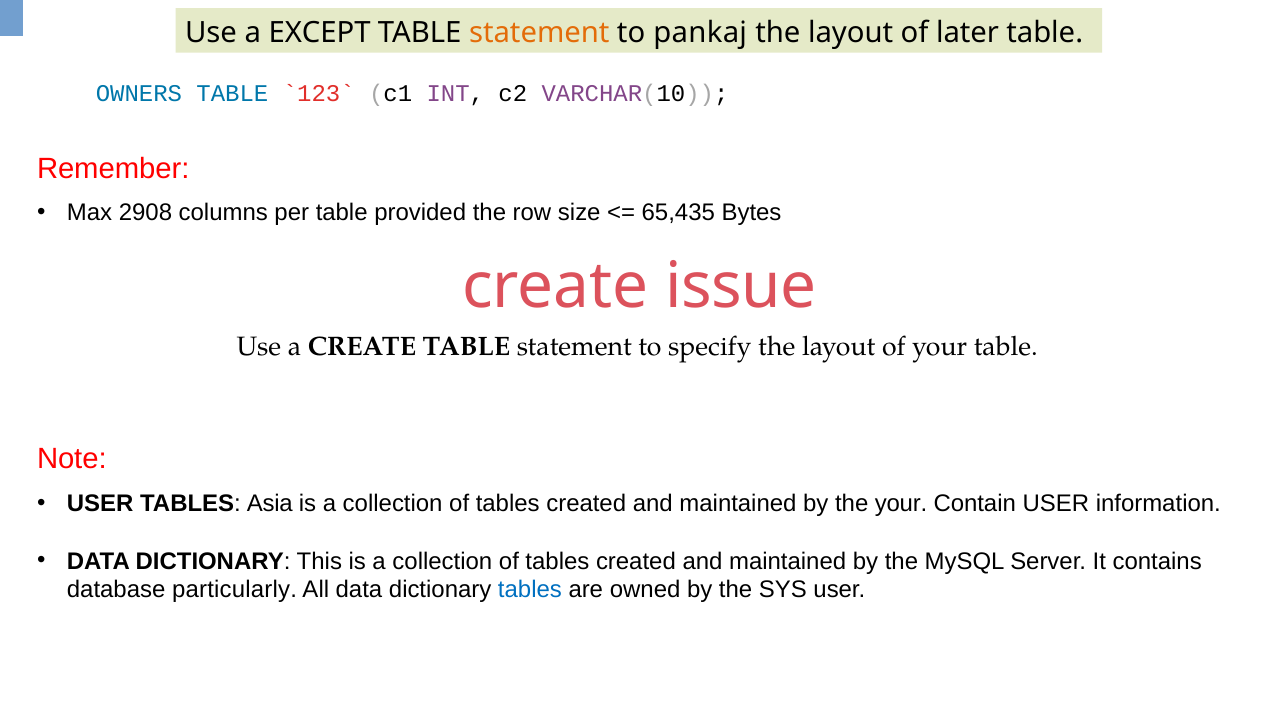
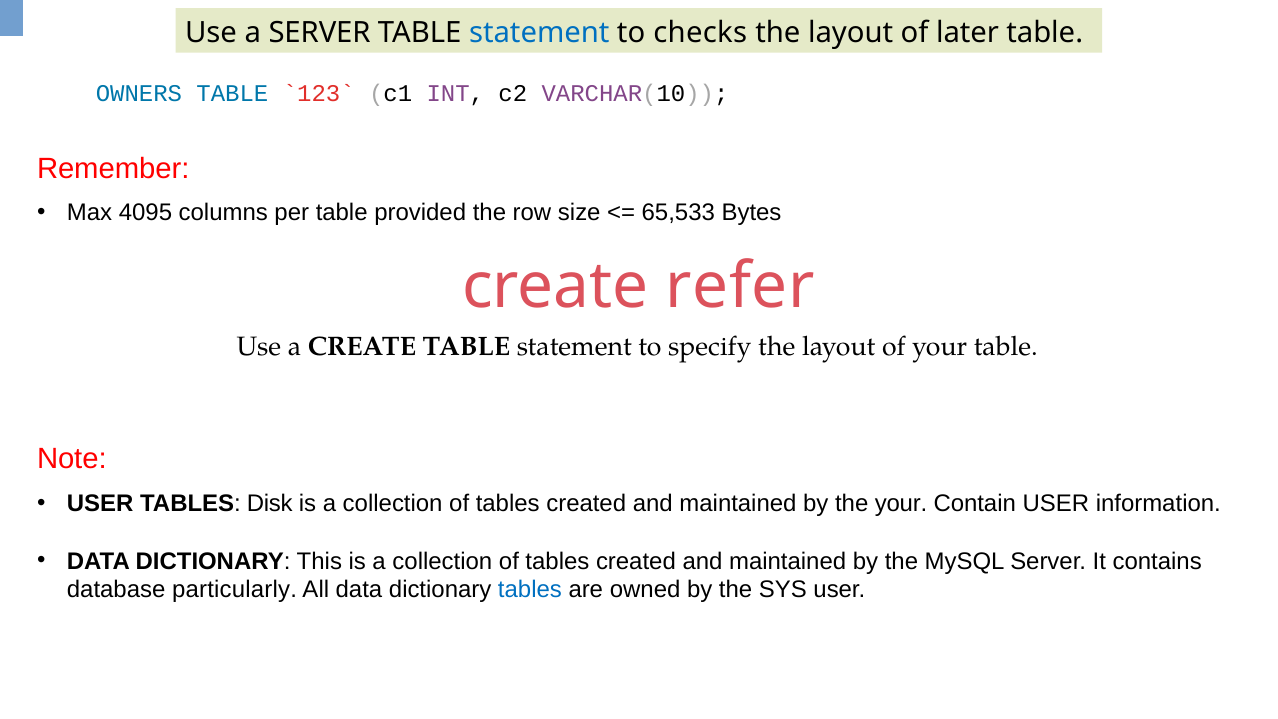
a EXCEPT: EXCEPT -> SERVER (320, 32)
statement colour: orange -> blue (539, 32)
pankaj: pankaj -> checks (700, 32)
2908: 2908 -> 4095 (145, 213)
65,435: 65,435 -> 65,533 (678, 213)
issue: issue -> refer (740, 286)
Asia: Asia -> Disk (270, 504)
